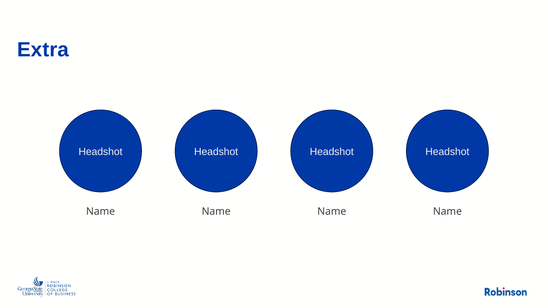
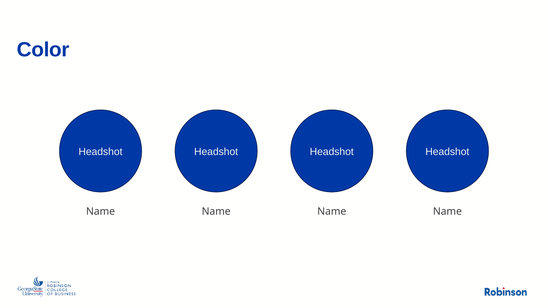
Extra: Extra -> Color (43, 50)
